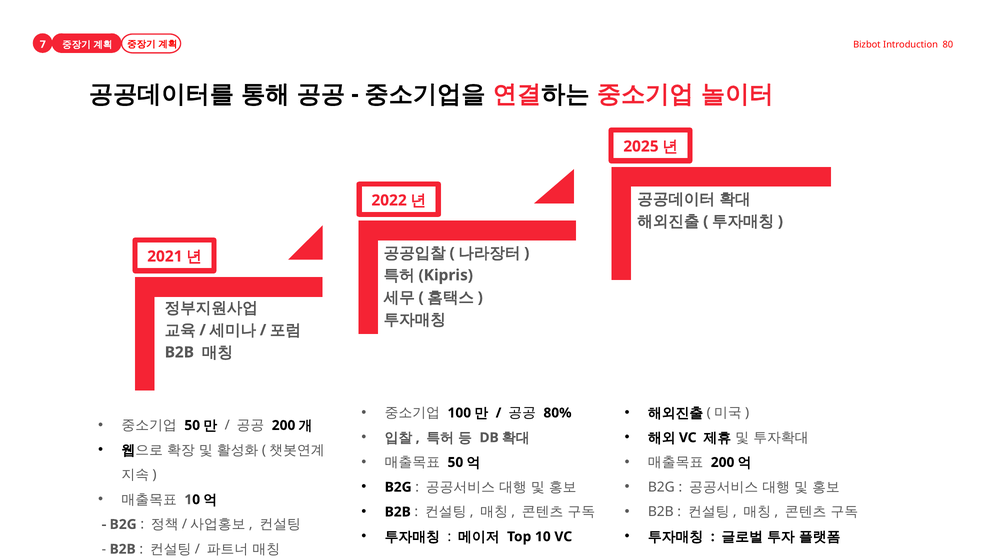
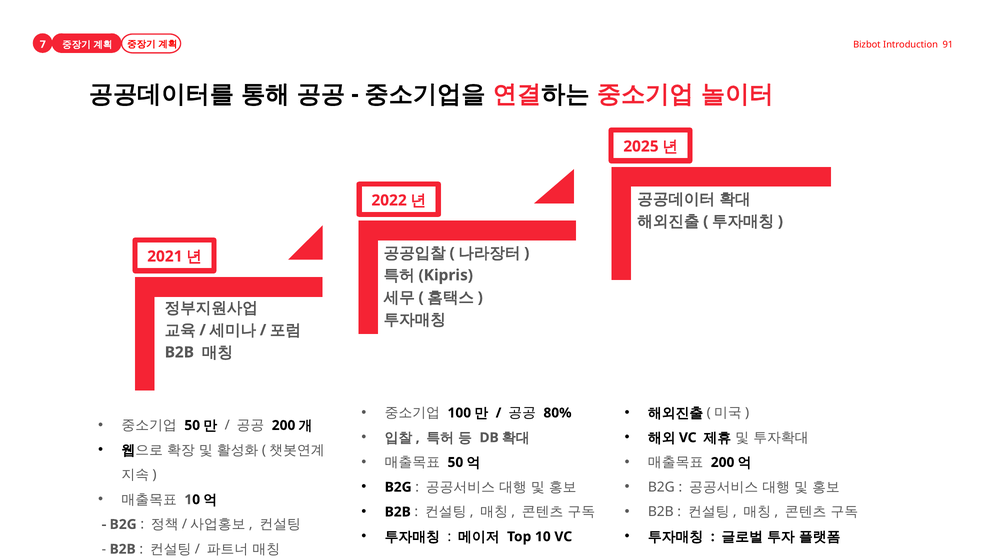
80: 80 -> 91 (948, 45)
